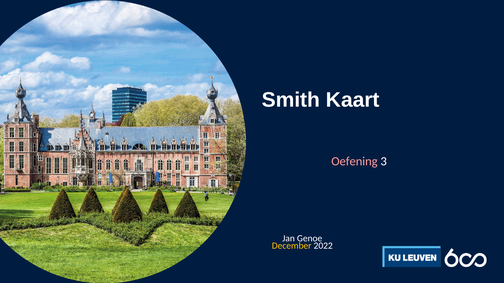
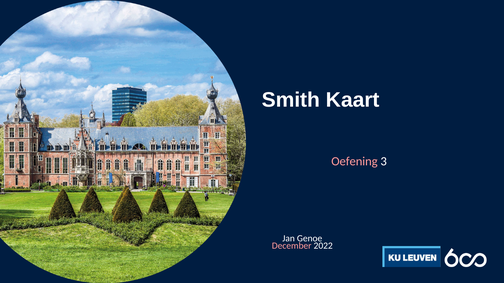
December colour: yellow -> pink (292, 246)
